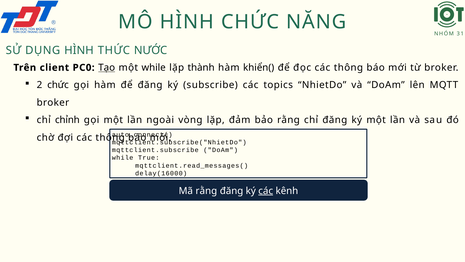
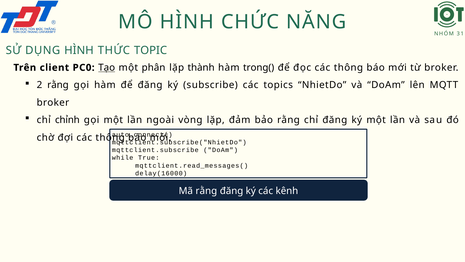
NƯỚC: NƯỚC -> TOPIC (151, 50)
một while: while -> phân (154, 68)
khiển(: khiển( -> trong( (259, 68)
2 chức: chức -> rằng (58, 85)
các underline: present -> none (266, 191)
